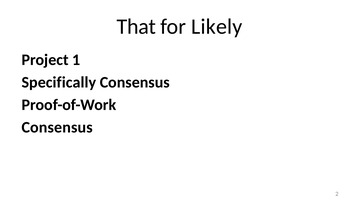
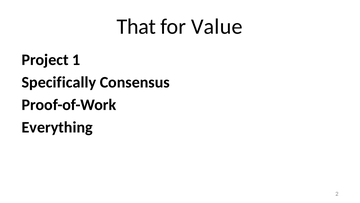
Likely: Likely -> Value (217, 27)
Consensus: Consensus -> Everything (57, 127)
